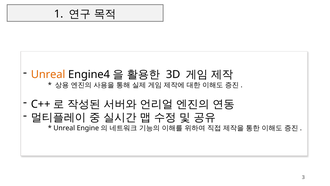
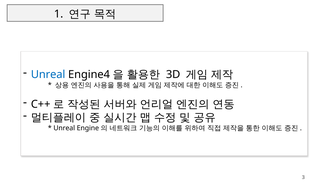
Unreal colour: orange -> blue (48, 74)
